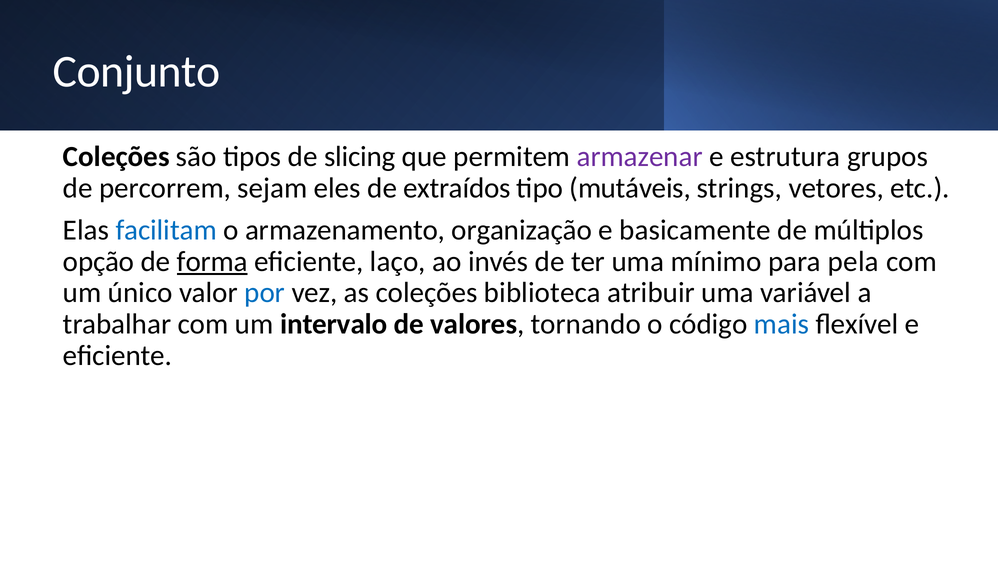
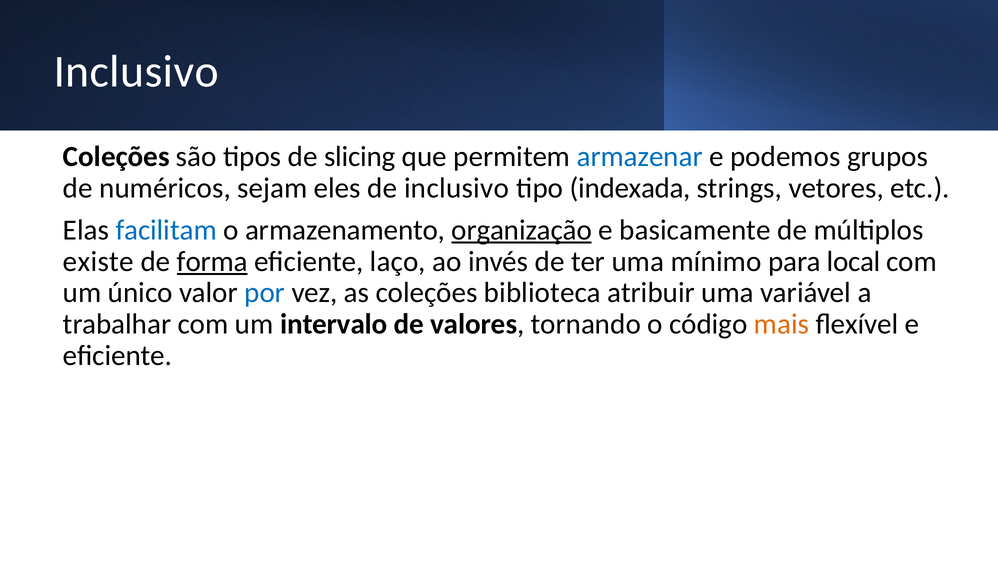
Conjunto: Conjunto -> Inclusivo (136, 72)
armazenar colour: purple -> blue (640, 157)
estrutura: estrutura -> podemos (785, 157)
percorrem: percorrem -> numéricos (165, 188)
de extraídos: extraídos -> inclusivo (457, 188)
mutáveis: mutáveis -> indexada (630, 188)
organização underline: none -> present (522, 230)
opção: opção -> existe (98, 262)
pela: pela -> local (854, 262)
mais colour: blue -> orange (781, 325)
